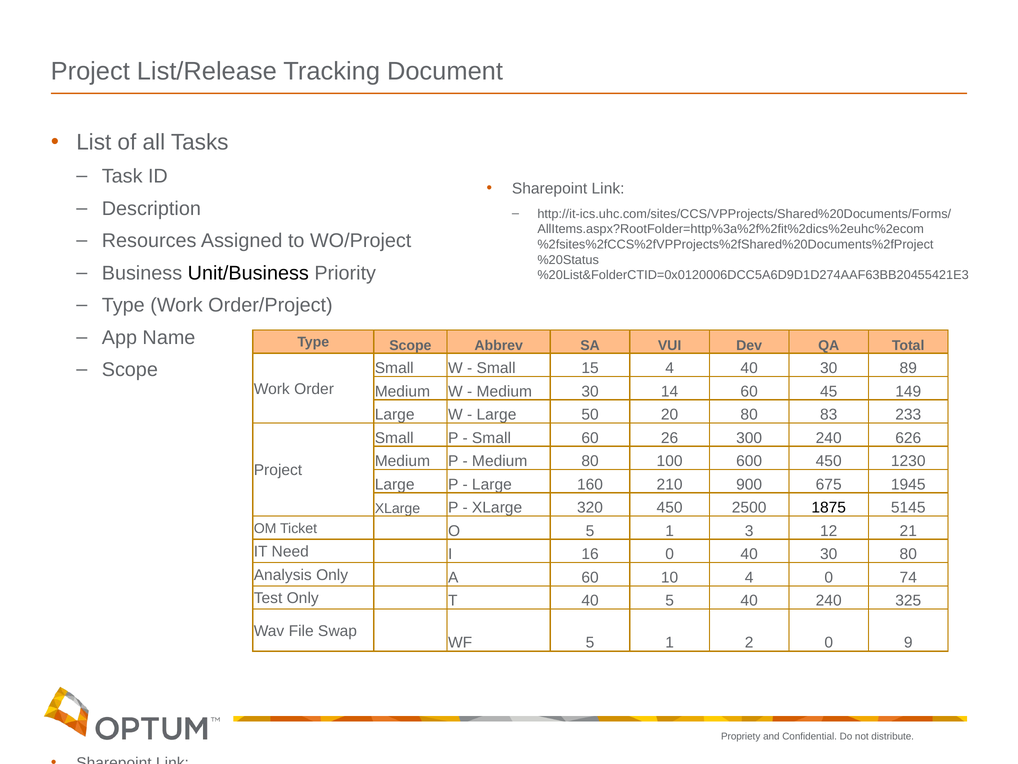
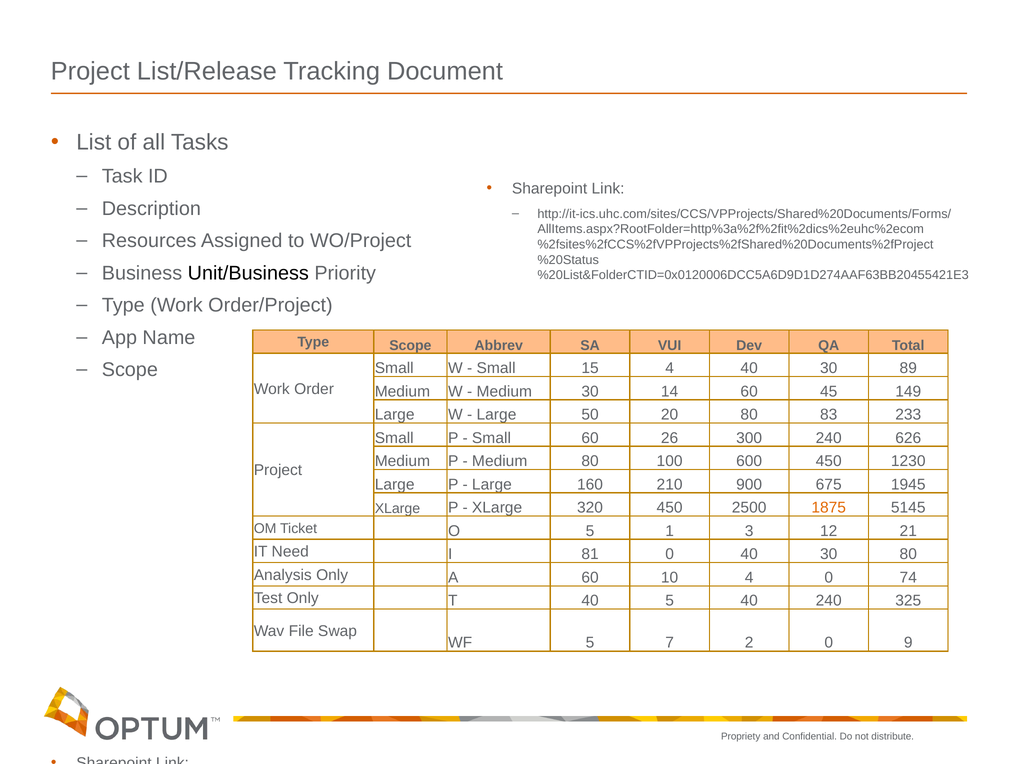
1875 colour: black -> orange (829, 507)
16: 16 -> 81 (590, 554)
WF 5 1: 1 -> 7 (670, 642)
